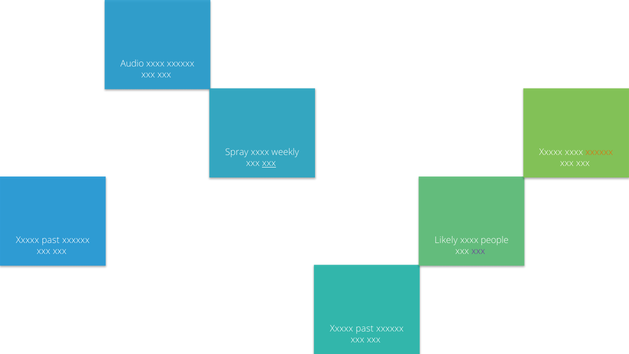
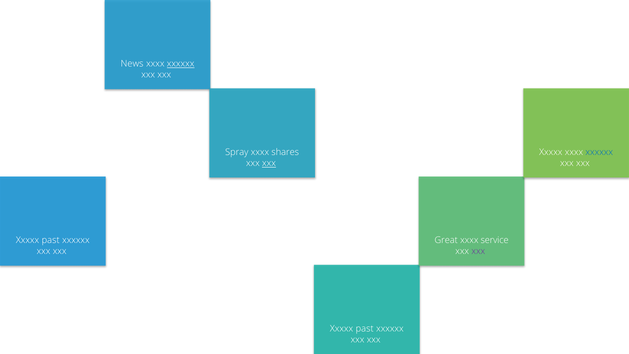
Audio: Audio -> News (132, 64)
xxxxxx underline: none -> present (181, 64)
weekly: weekly -> shares (285, 152)
xxxxxx colour: orange -> blue (599, 152)
Likely: Likely -> Great (446, 240)
people: people -> service (495, 240)
